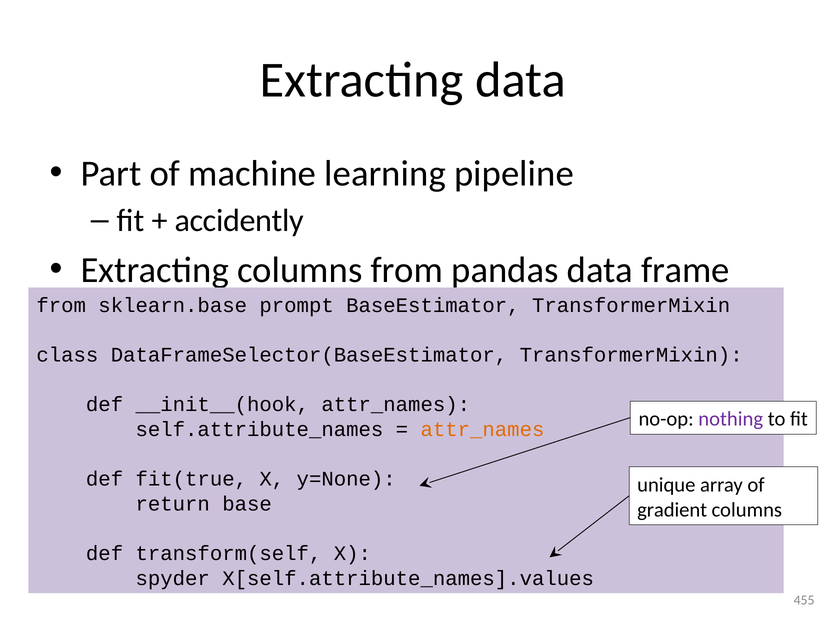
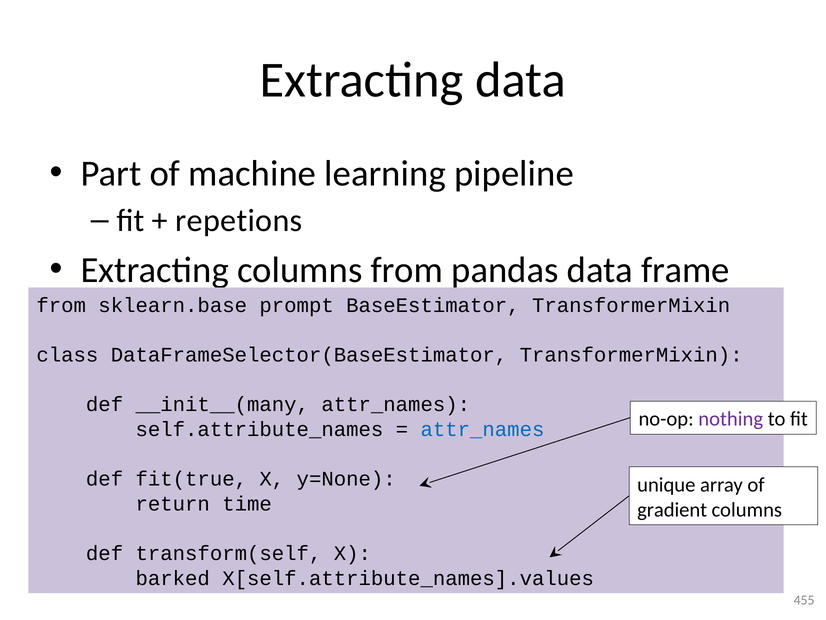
accidently: accidently -> repetions (239, 221)
__init__(hook: __init__(hook -> __init__(many (222, 404)
attr_names colour: orange -> blue (482, 429)
base: base -> time (247, 503)
spyder: spyder -> barked (173, 578)
